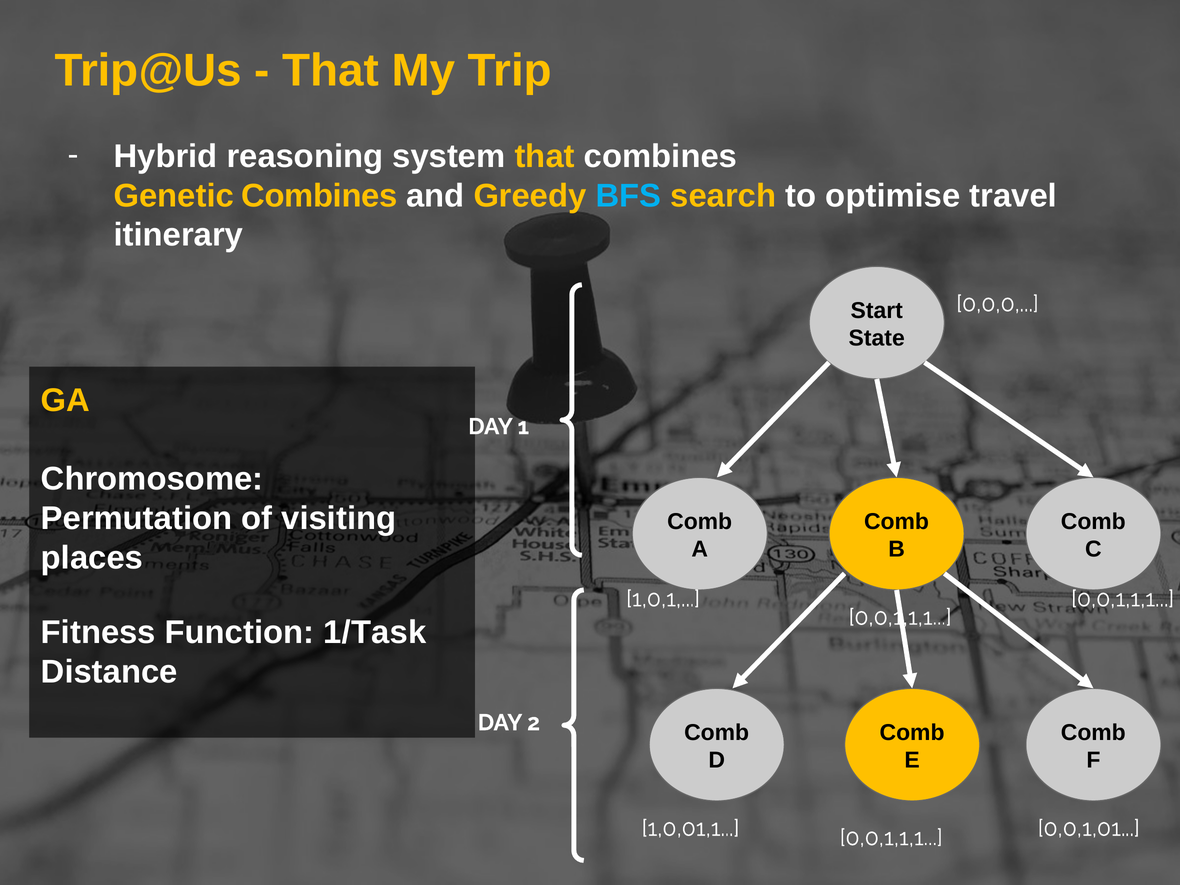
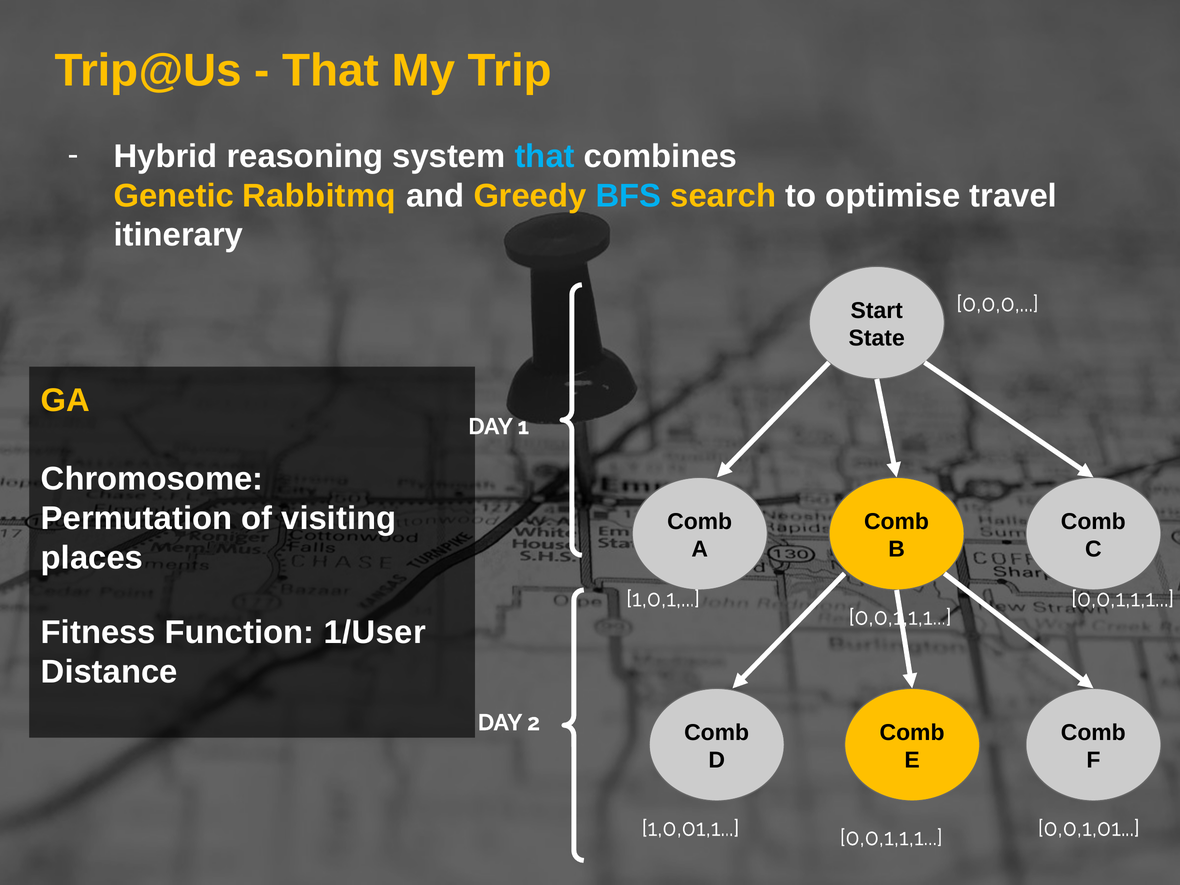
that colour: yellow -> light blue (545, 156)
Genetic Combines: Combines -> Rabbitmq (319, 196)
1/Task: 1/Task -> 1/User (375, 633)
